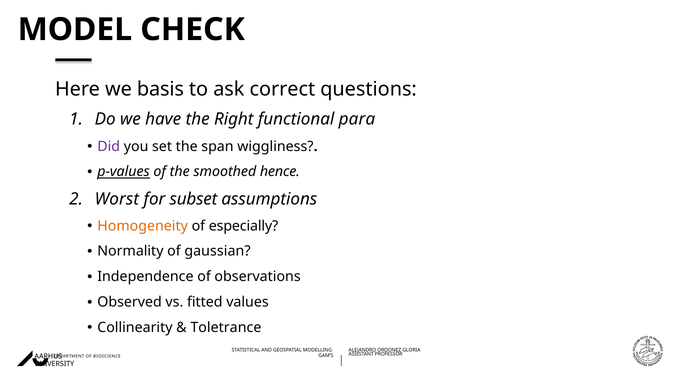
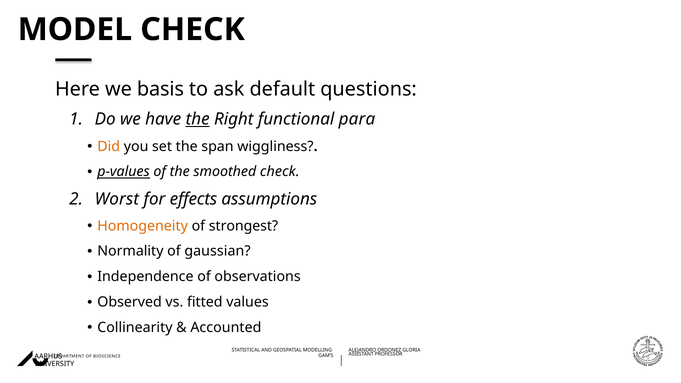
correct: correct -> default (282, 89)
the underline: none -> present (198, 119)
Did colour: purple -> orange (109, 146)
smoothed hence: hence -> check (280, 172)
subset: subset -> effects (193, 199)
especially: especially -> strongest (244, 226)
Toletrance: Toletrance -> Accounted (226, 328)
